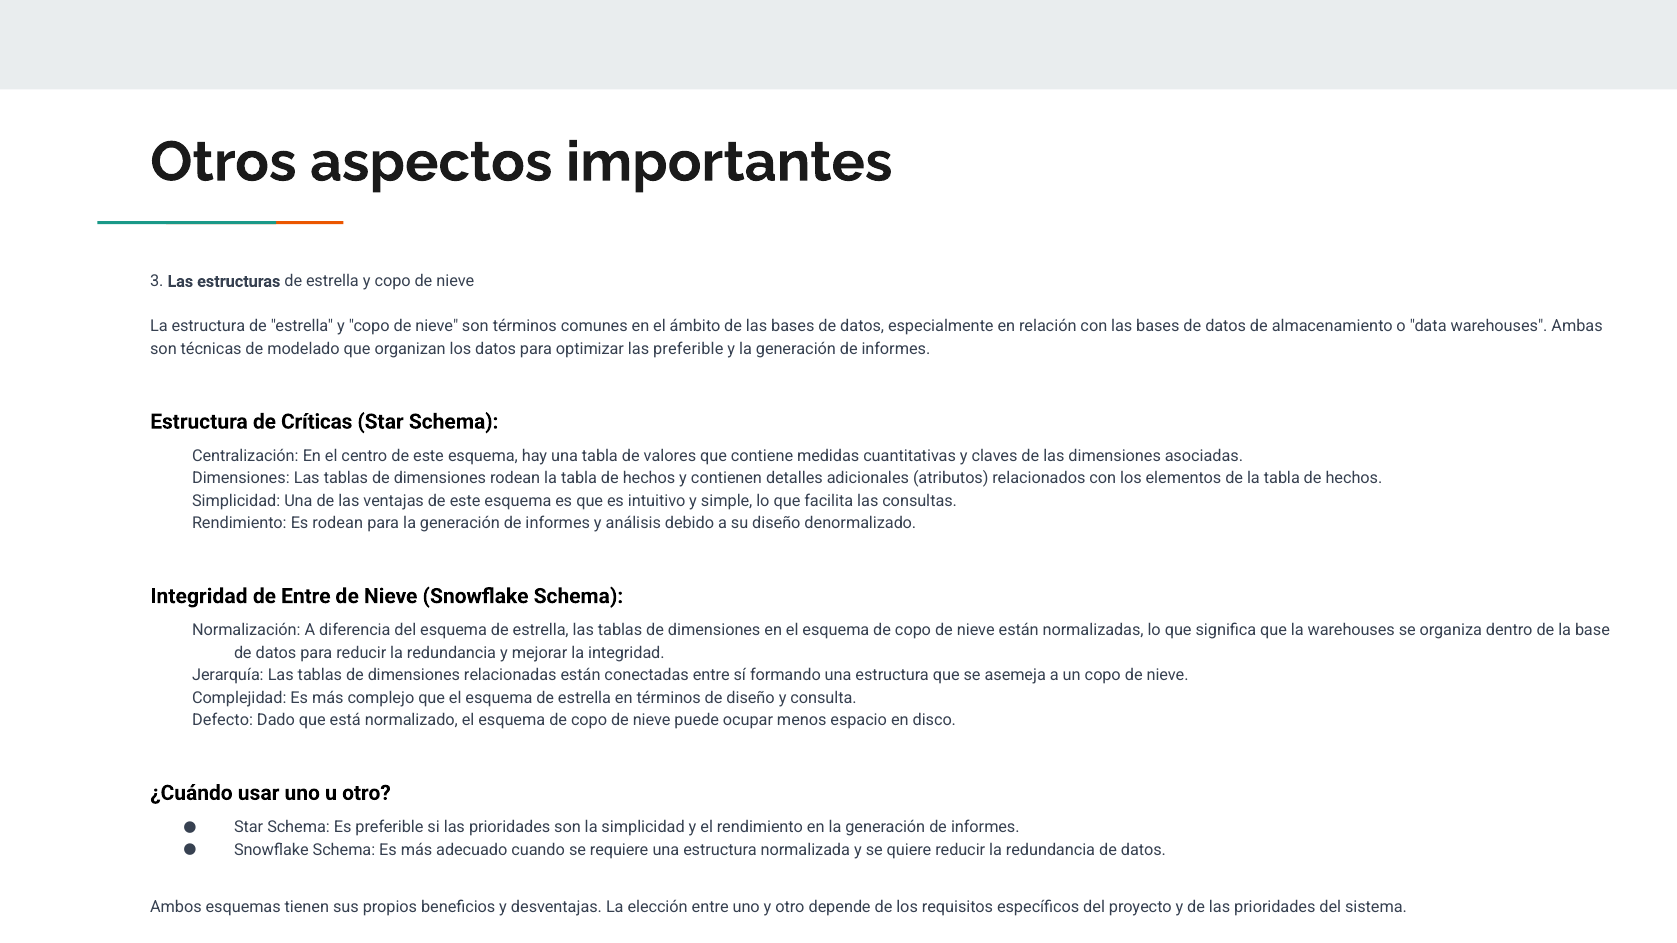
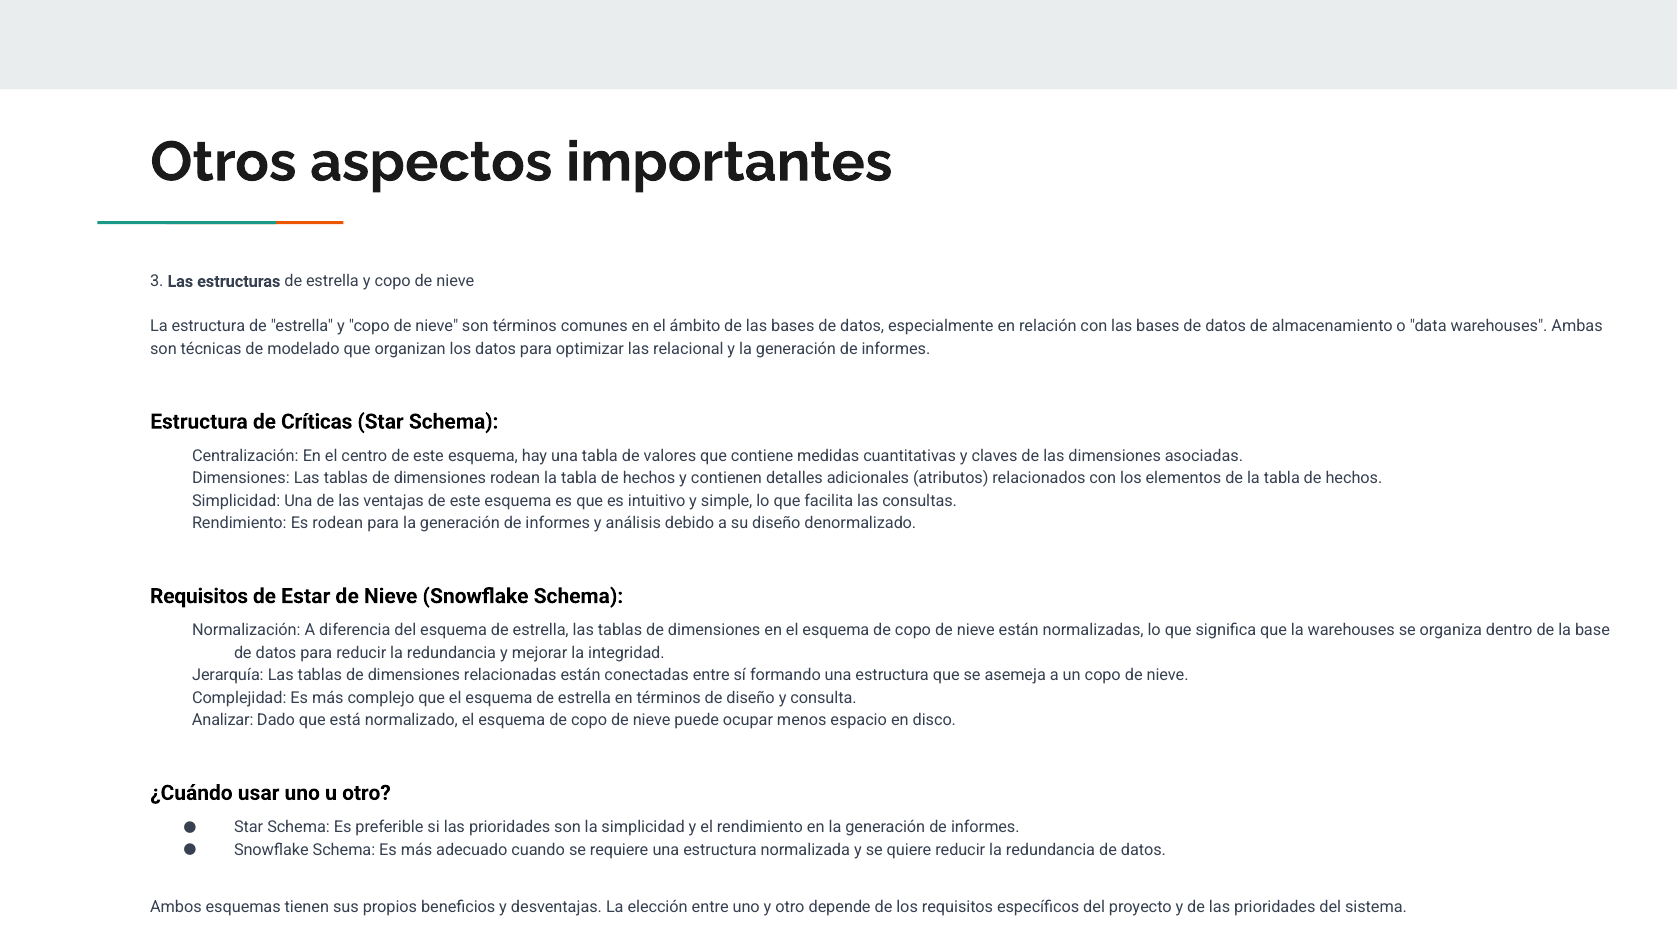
las preferible: preferible -> relacional (688, 349)
Integridad: Integridad -> Requisitos (199, 596)
de Entre: Entre -> Estar (306, 596)
Defecto: Defecto -> Analizar (223, 720)
